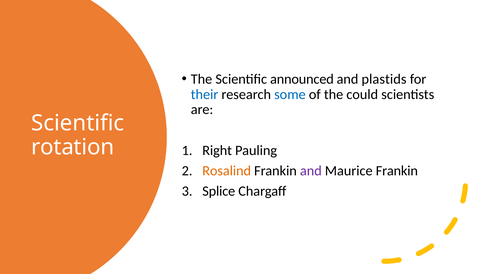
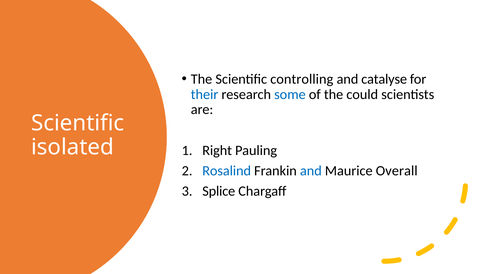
announced: announced -> controlling (302, 79)
plastids: plastids -> catalyse (384, 79)
rotation: rotation -> isolated (73, 147)
Rosalind colour: orange -> blue (227, 171)
and colour: purple -> blue (311, 171)
Maurice Frankin: Frankin -> Overall (397, 171)
